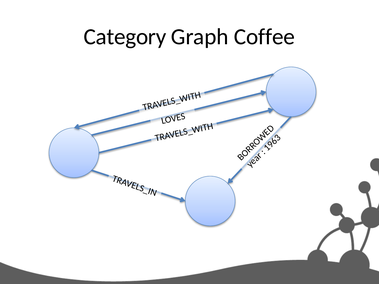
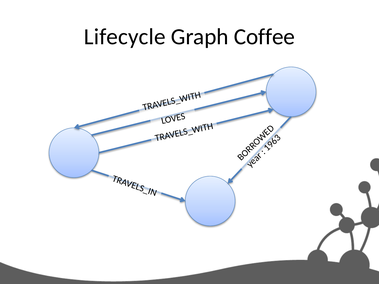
Category: Category -> Lifecycle (125, 37)
